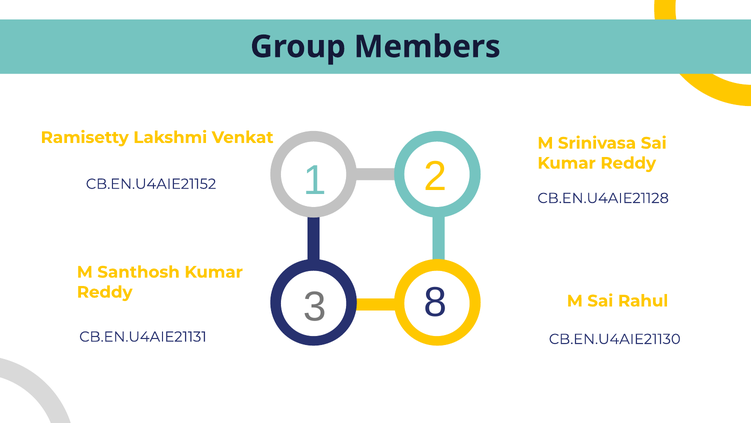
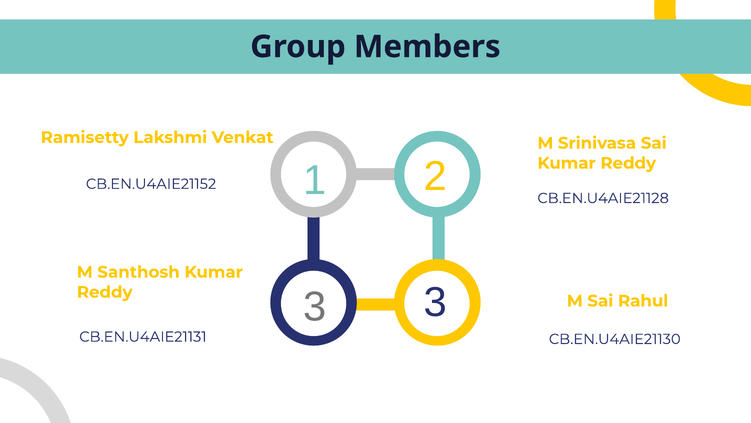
3 8: 8 -> 3 (435, 302)
